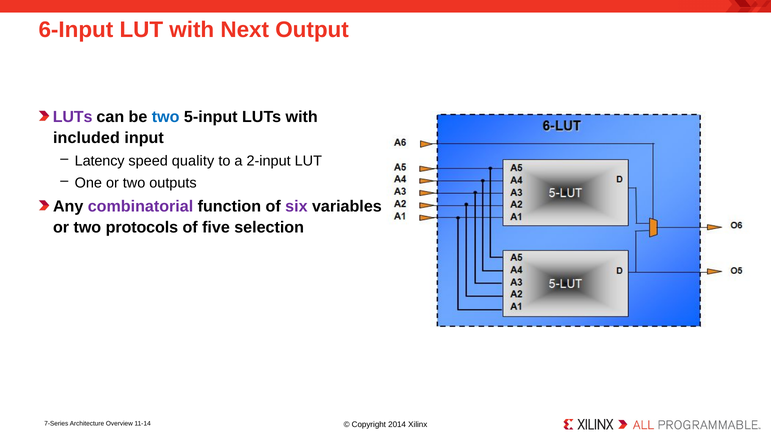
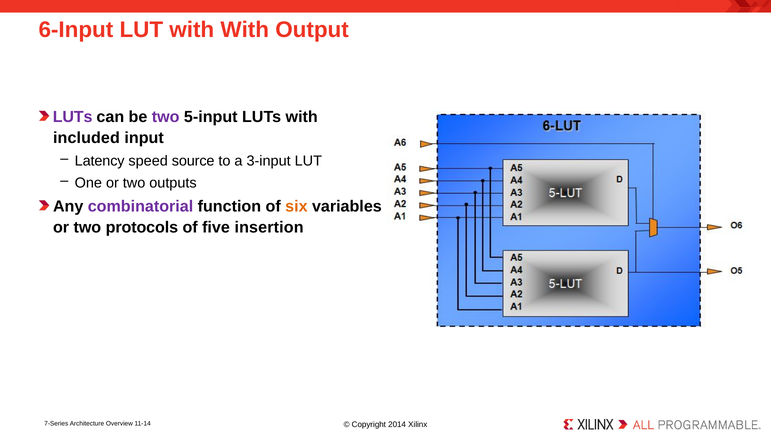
with Next: Next -> With (245, 30)
two colour: blue -> purple (166, 117)
quality: quality -> source (193, 161)
2-input: 2-input -> 3-input (269, 161)
six colour: purple -> orange (296, 206)
selection: selection -> insertion (269, 228)
